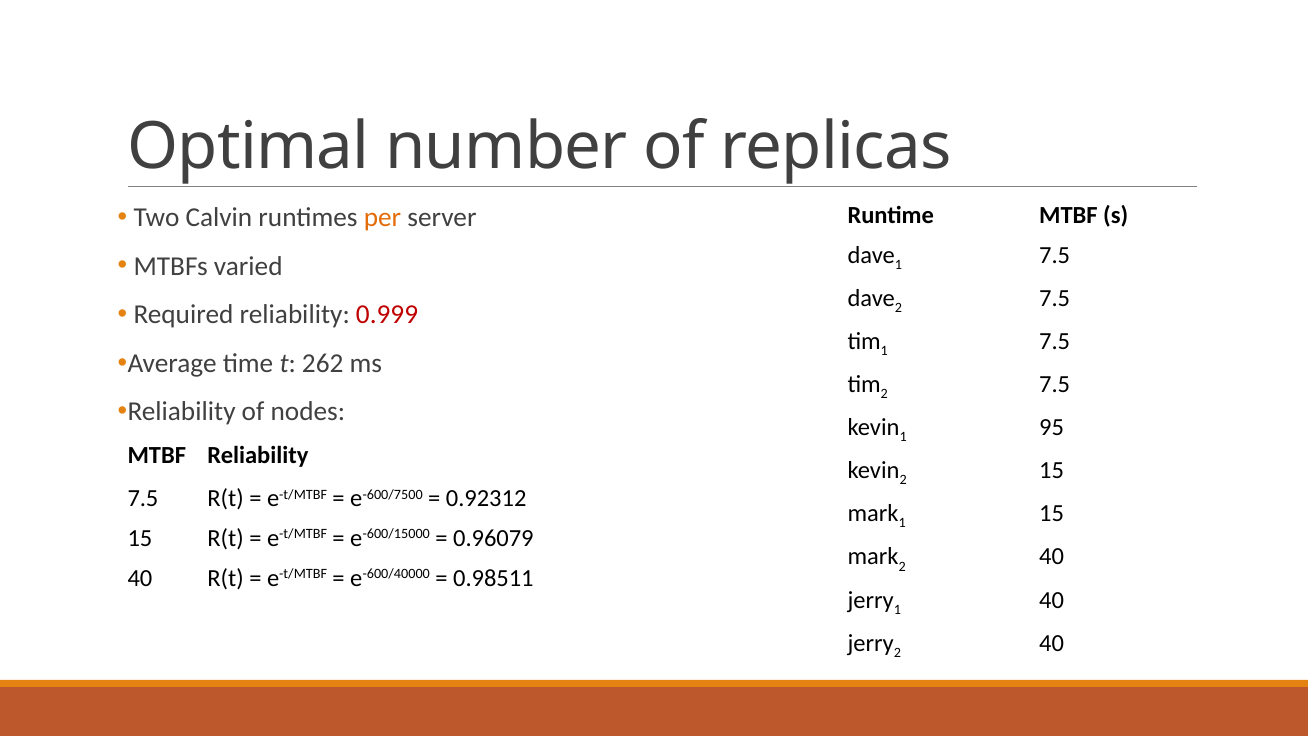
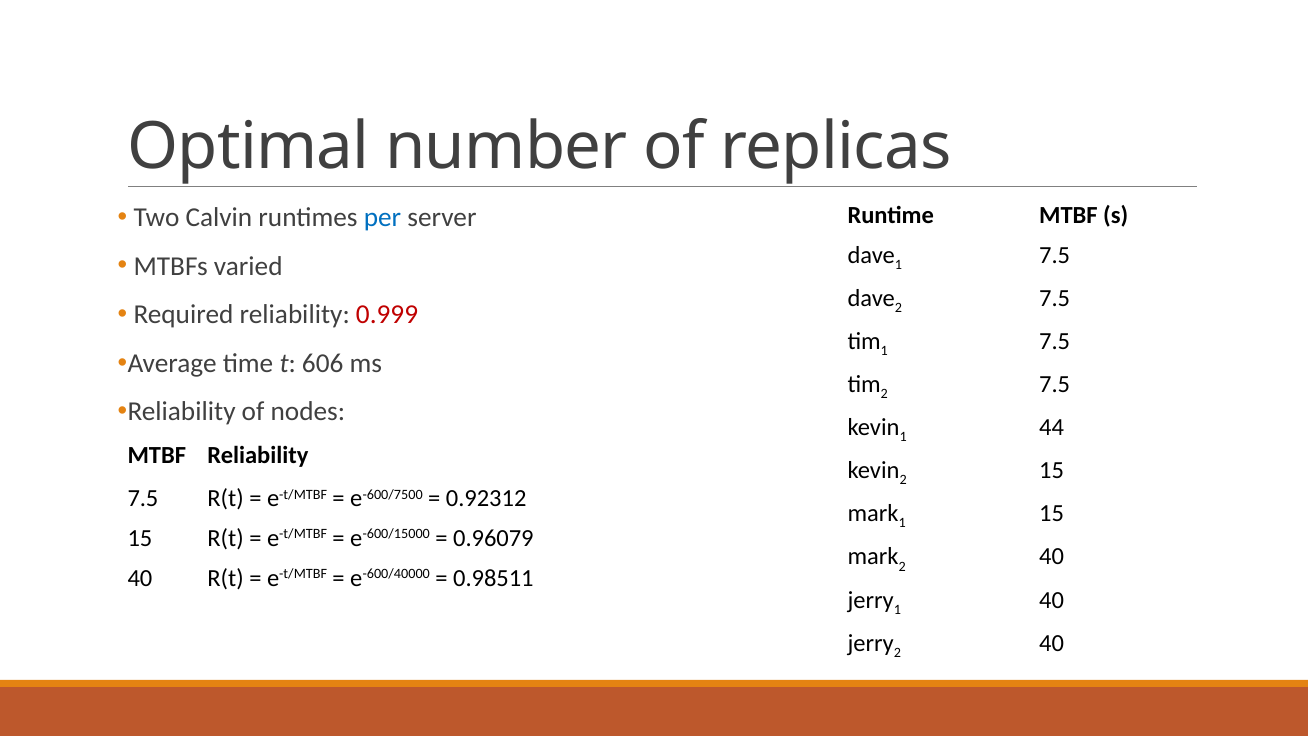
per colour: orange -> blue (383, 217)
262: 262 -> 606 (323, 363)
95: 95 -> 44 (1052, 427)
